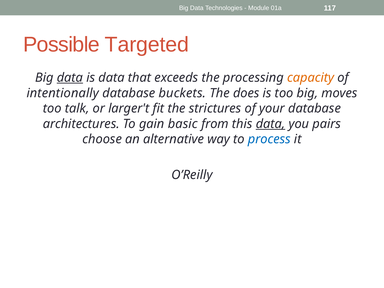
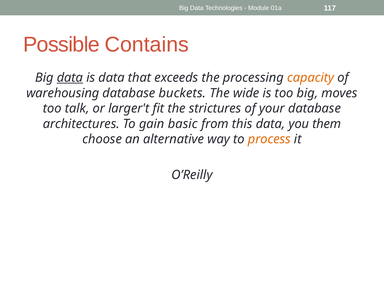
Targeted: Targeted -> Contains (147, 45)
intentionally: intentionally -> warehousing (63, 93)
does: does -> wide (246, 93)
data underline: present -> none (271, 124)
pairs: pairs -> them (327, 124)
process colour: blue -> orange (269, 139)
